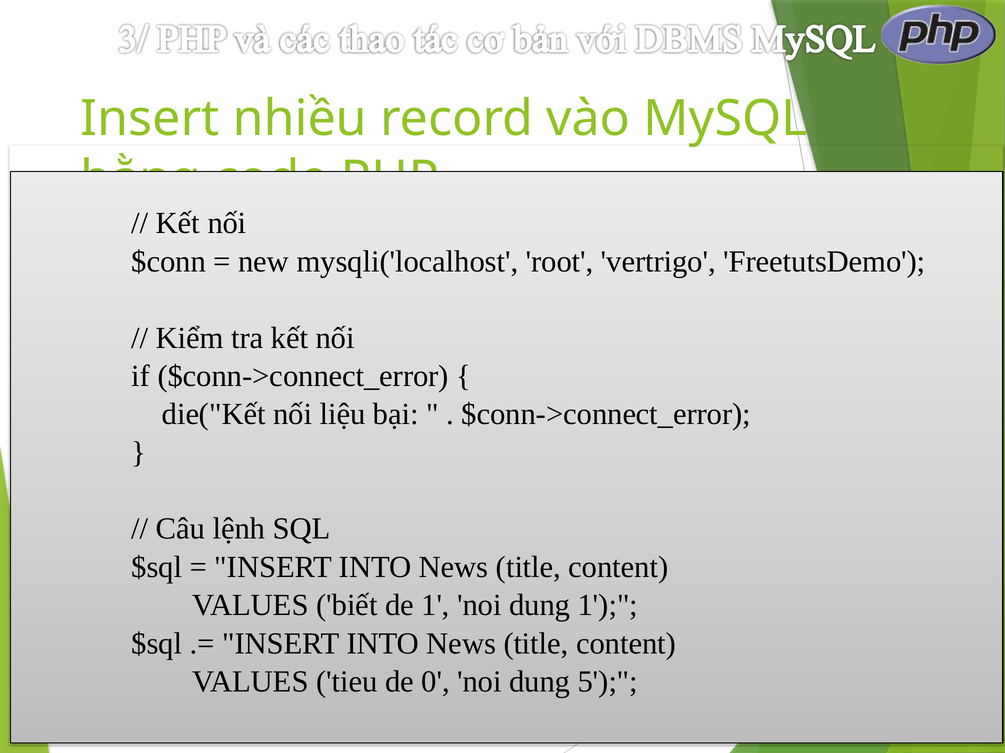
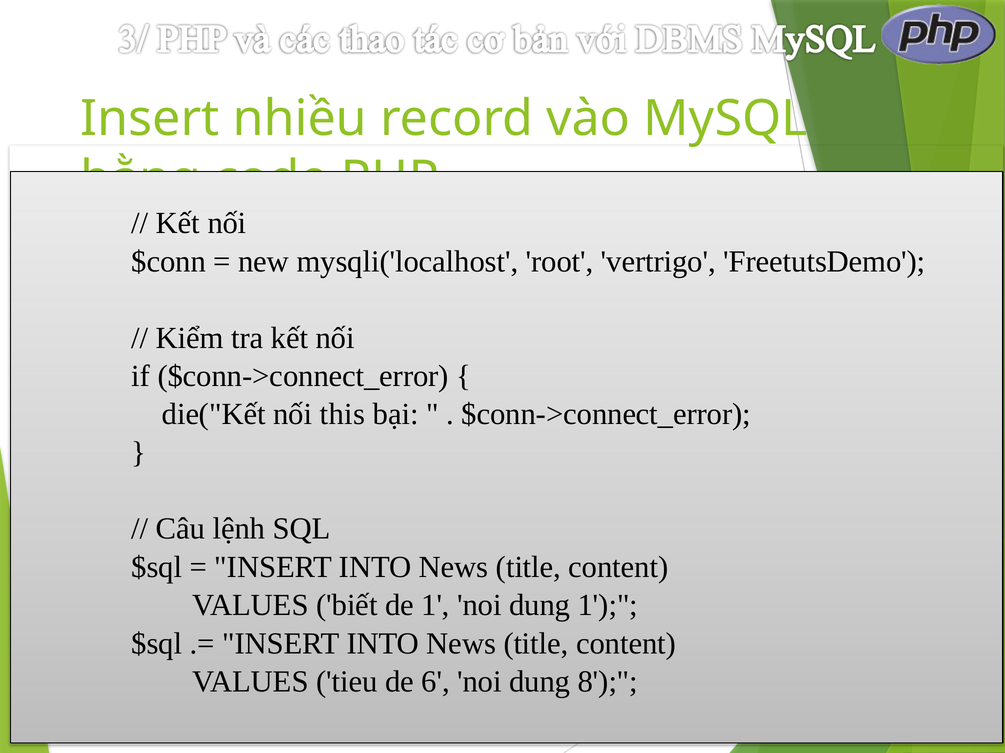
liệu: liệu -> this (342, 415)
0: 0 -> 6 (436, 682)
5: 5 -> 8 (608, 682)
